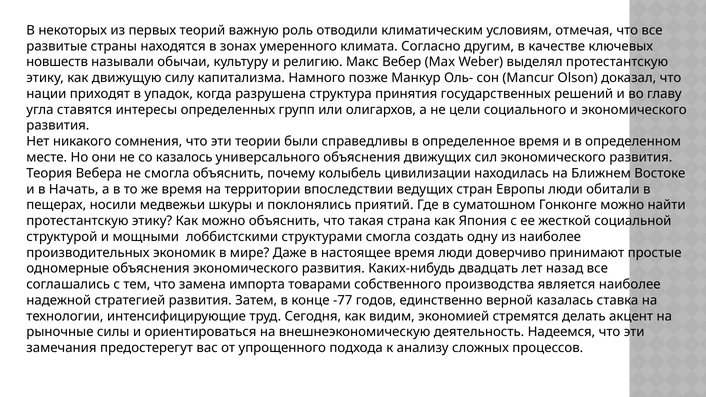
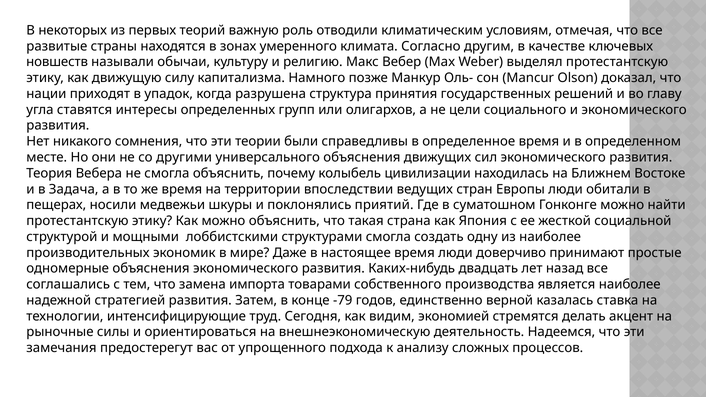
казалось: казалось -> другими (184, 157)
Начать: Начать -> Задача (74, 189)
-77: -77 -> -79 (343, 300)
